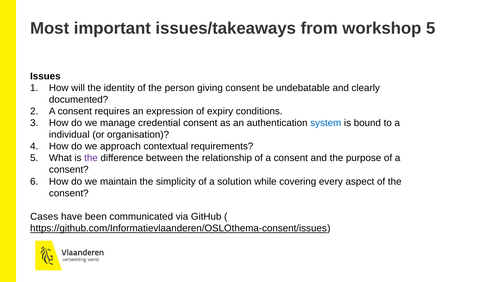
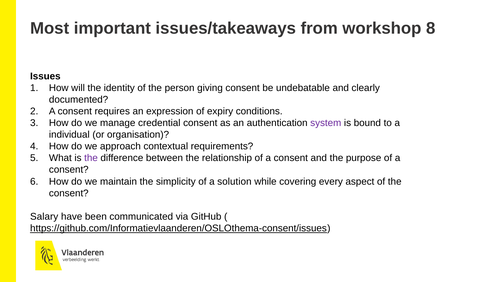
workshop 5: 5 -> 8 (431, 28)
system colour: blue -> purple (326, 123)
Cases: Cases -> Salary (44, 217)
